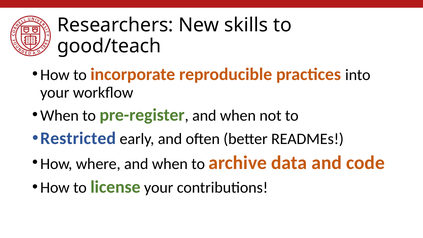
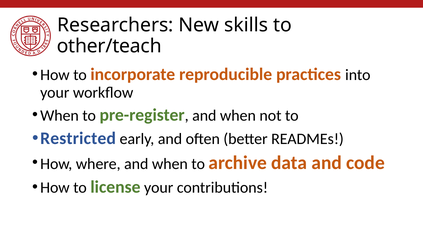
good/teach: good/teach -> other/teach (109, 46)
